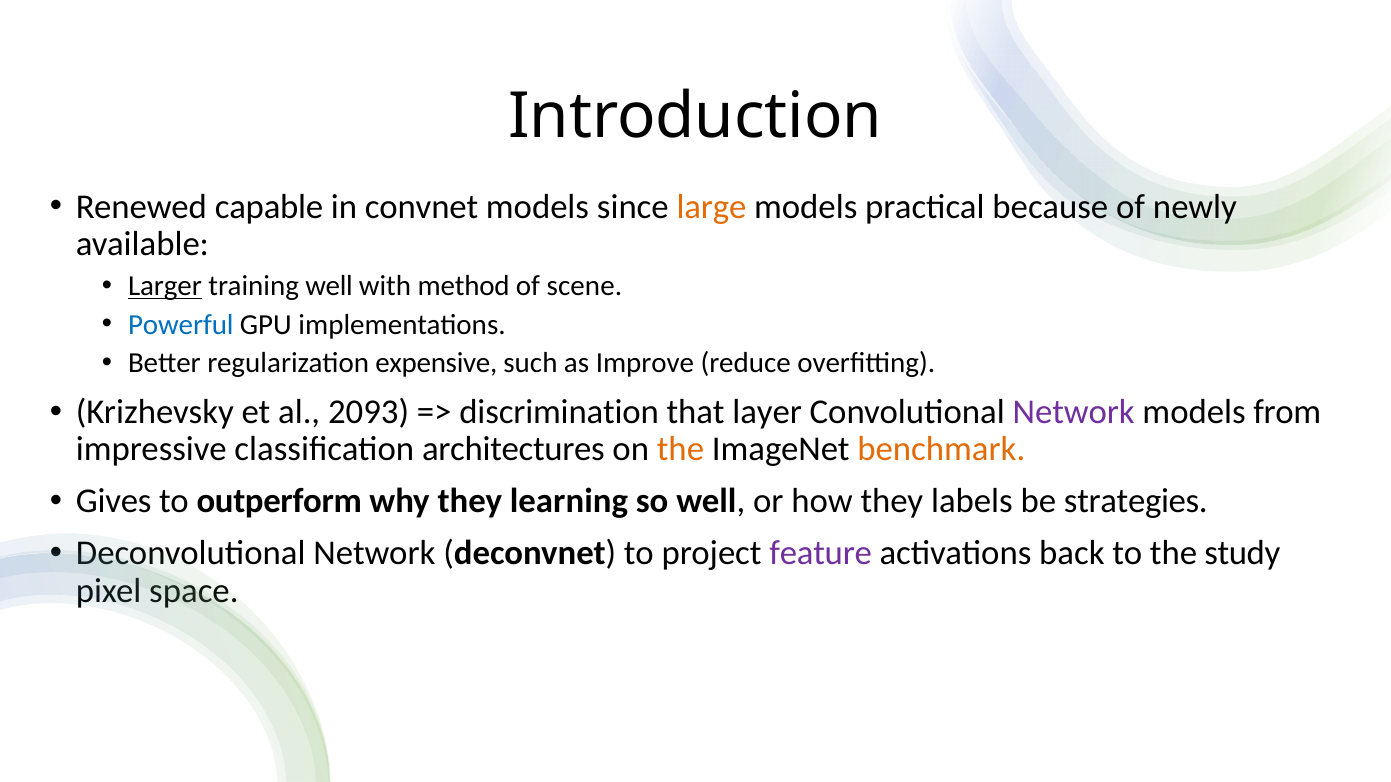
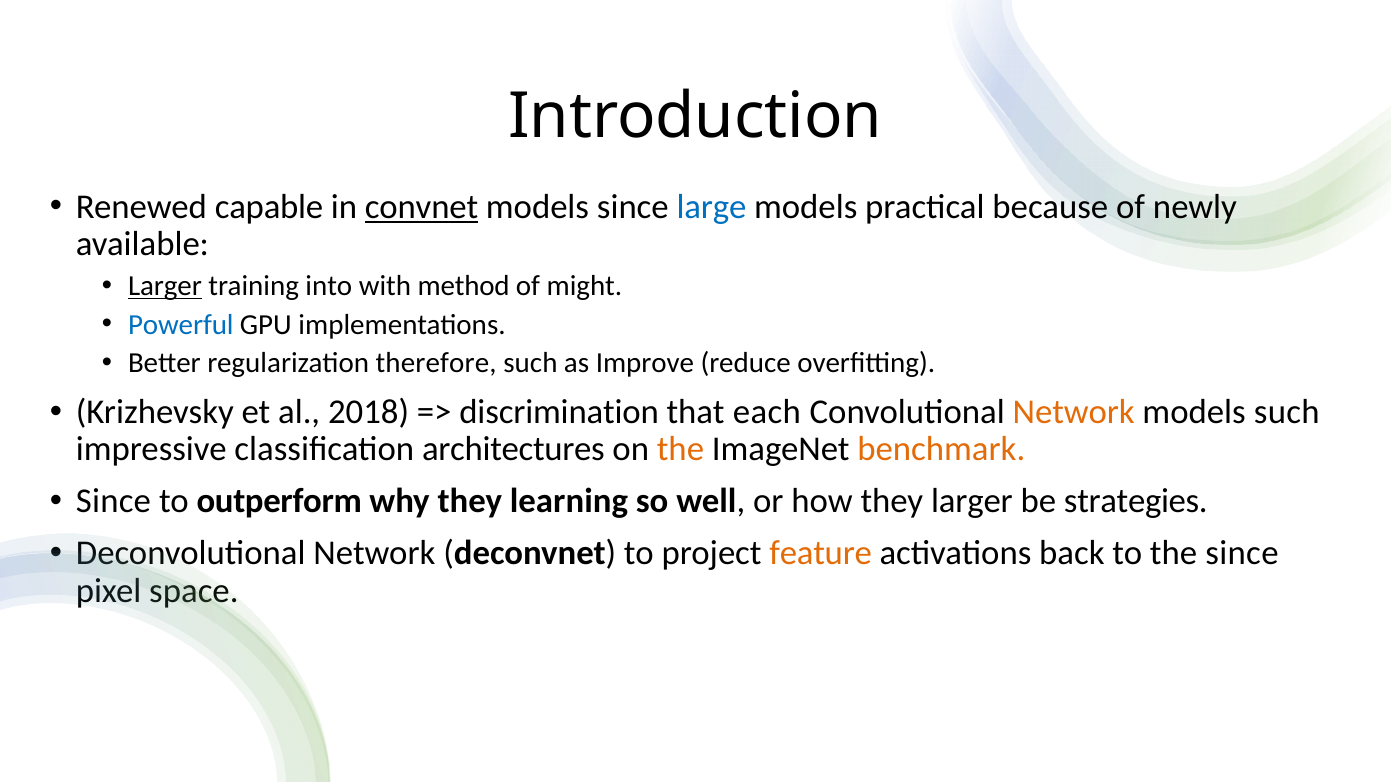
convnet underline: none -> present (422, 207)
large colour: orange -> blue (711, 207)
training well: well -> into (329, 286)
scene: scene -> might (584, 286)
expensive: expensive -> therefore (436, 363)
2093: 2093 -> 2018 (369, 412)
layer: layer -> each (767, 412)
Network colour: purple -> orange (1074, 412)
models from: from -> such (1287, 412)
Gives: Gives -> Since (113, 502)
they labels: labels -> larger (972, 502)
feature colour: purple -> orange (821, 554)
the study: study -> since (1242, 554)
